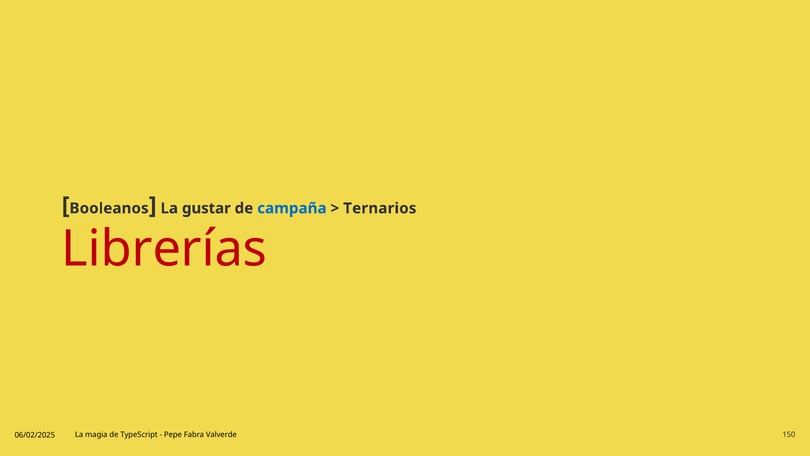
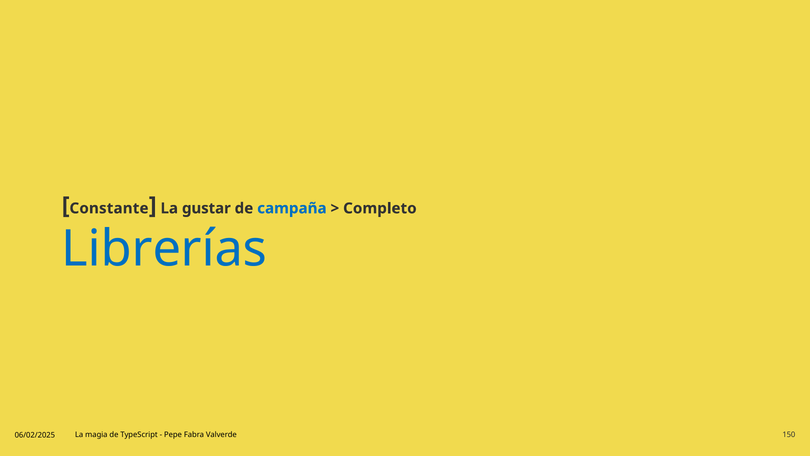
Booleanos: Booleanos -> Constante (109, 208)
Ternarios: Ternarios -> Completo (380, 208)
Librerías colour: red -> blue (164, 249)
